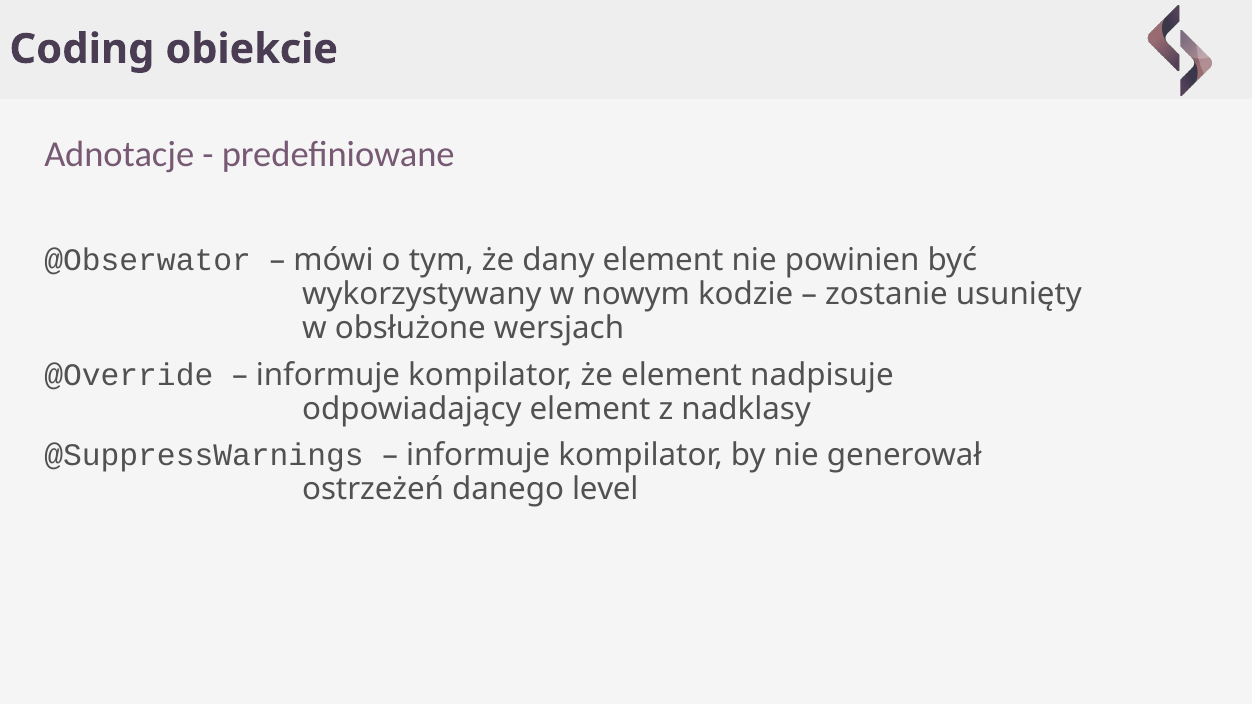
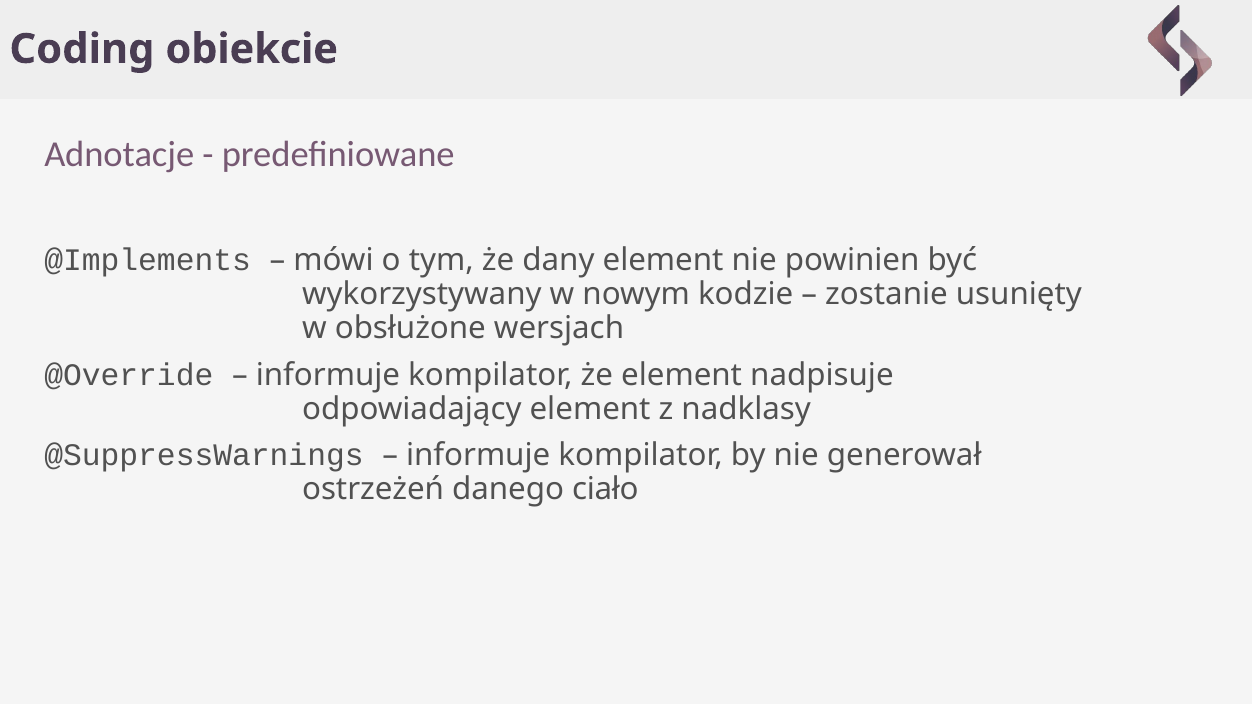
@Obserwator: @Obserwator -> @Implements (148, 261)
level: level -> ciało (605, 489)
